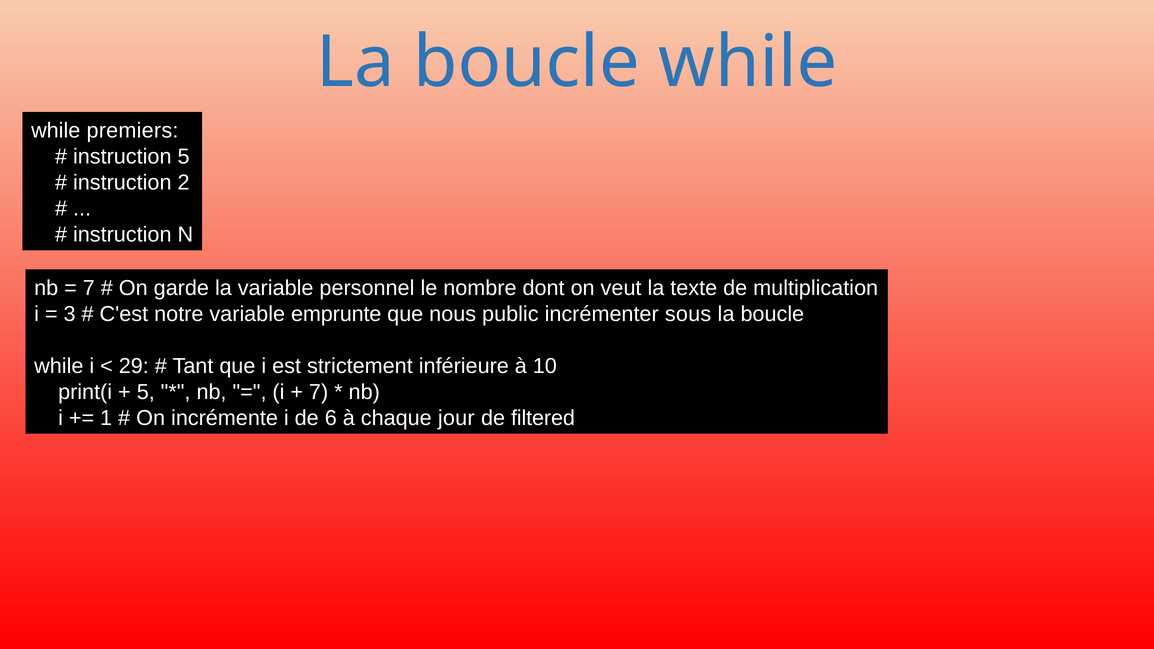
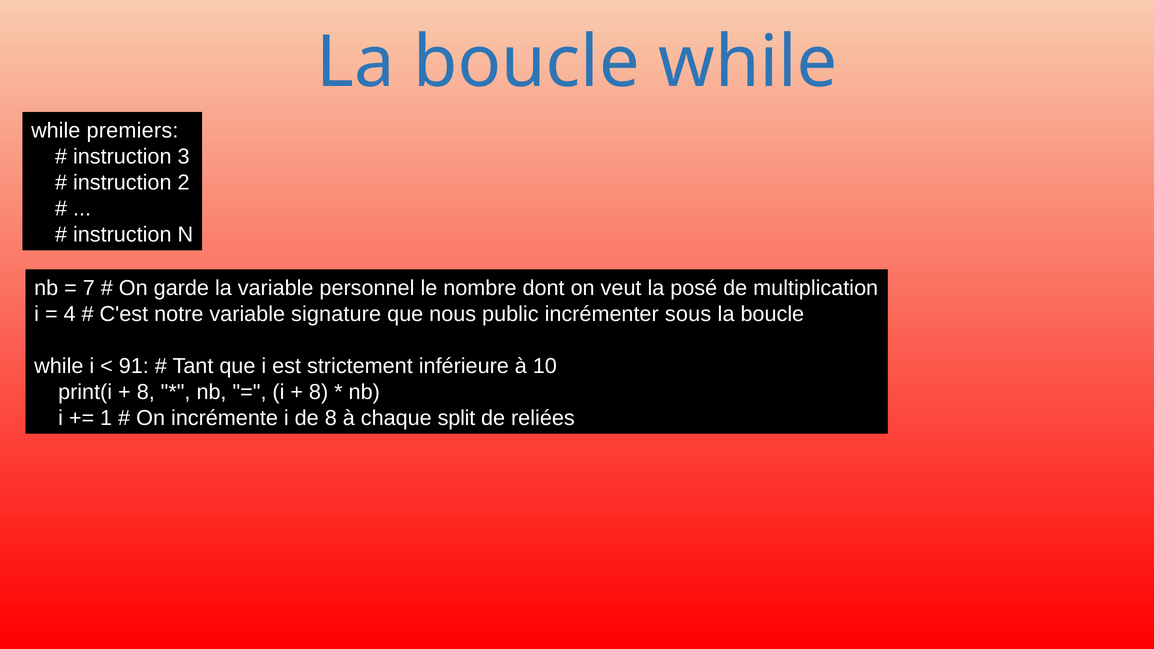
instruction 5: 5 -> 3 (184, 157)
texte: texte -> posé (694, 288)
3: 3 -> 4 (70, 314)
emprunte: emprunte -> signature (336, 314)
29: 29 -> 91 (134, 366)
5: 5 -> 8 (146, 392)
7: 7 -> 8 (319, 392)
de 6: 6 -> 8 (331, 418)
jour: jour -> split (457, 418)
filtered: filtered -> reliées (543, 418)
